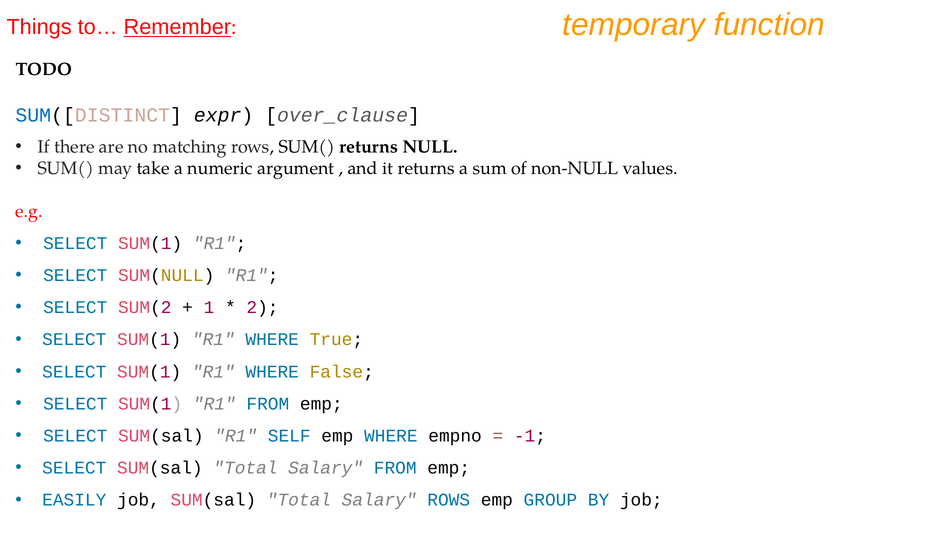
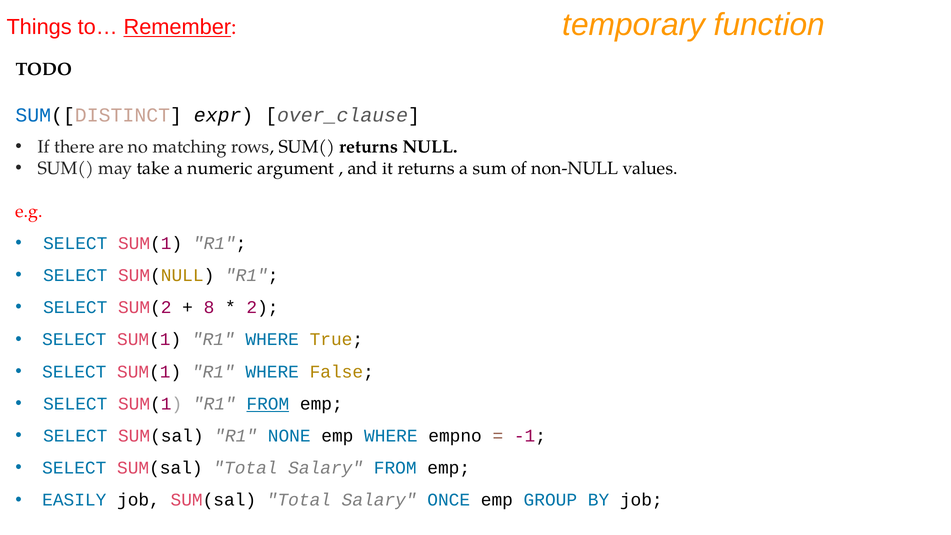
1: 1 -> 8 (209, 307)
FROM underline: none -> present (268, 404)
SELF: SELF -> NONE (289, 436)
Salary ROWS: ROWS -> ONCE (449, 500)
